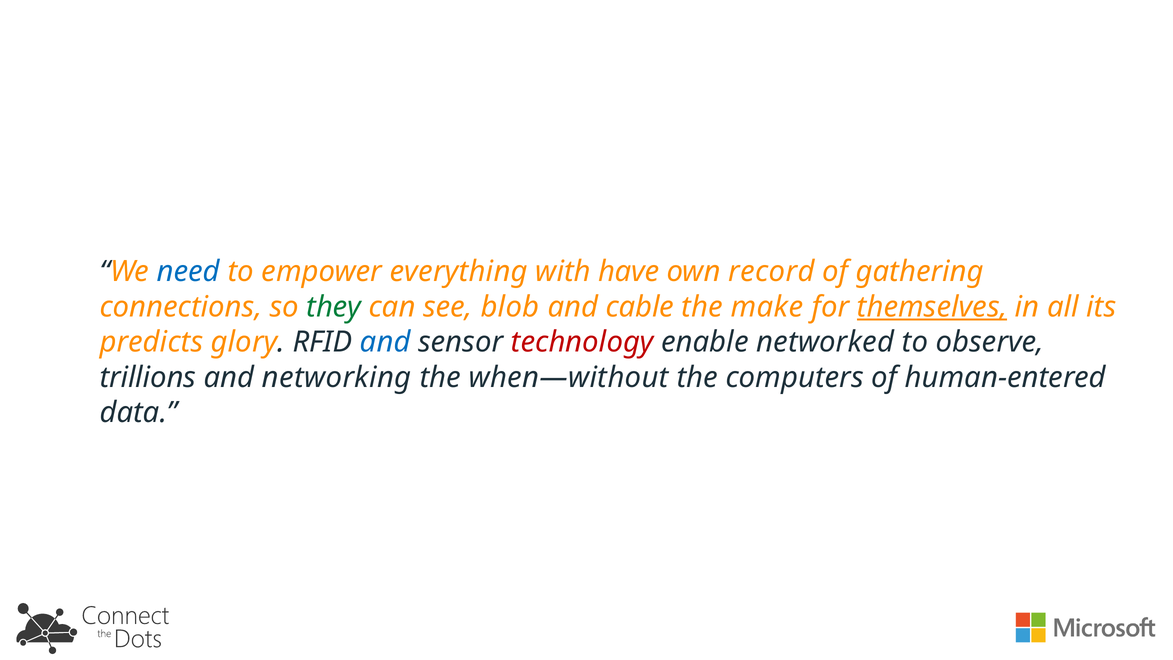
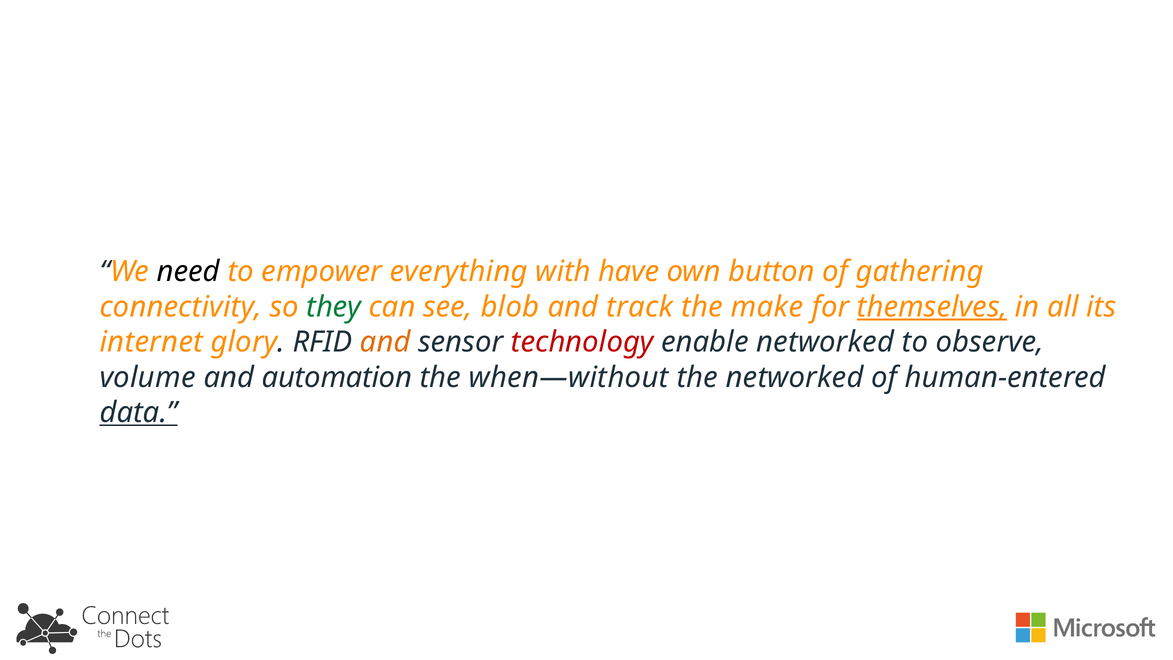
need colour: blue -> black (188, 272)
record: record -> button (772, 272)
connections: connections -> connectivity (181, 307)
cable: cable -> track (640, 307)
predicts: predicts -> internet (151, 342)
and colour: blue -> orange (385, 342)
trillions: trillions -> volume (148, 377)
networking: networking -> automation (337, 377)
the computers: computers -> networked (795, 377)
data underline: none -> present (139, 412)
